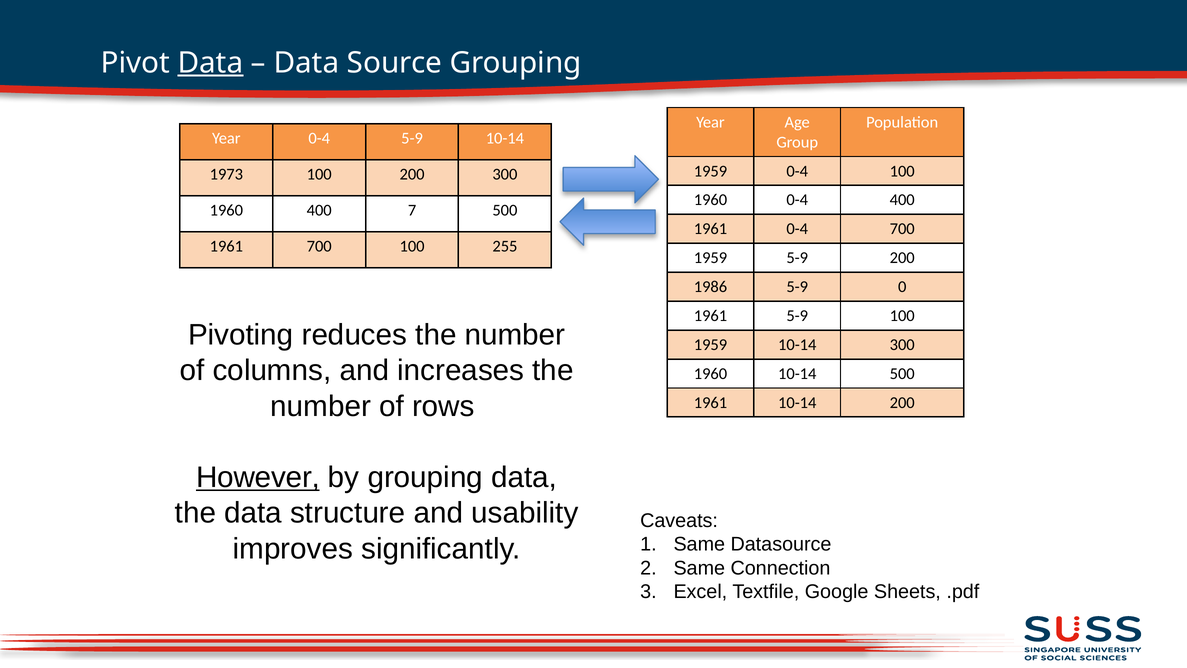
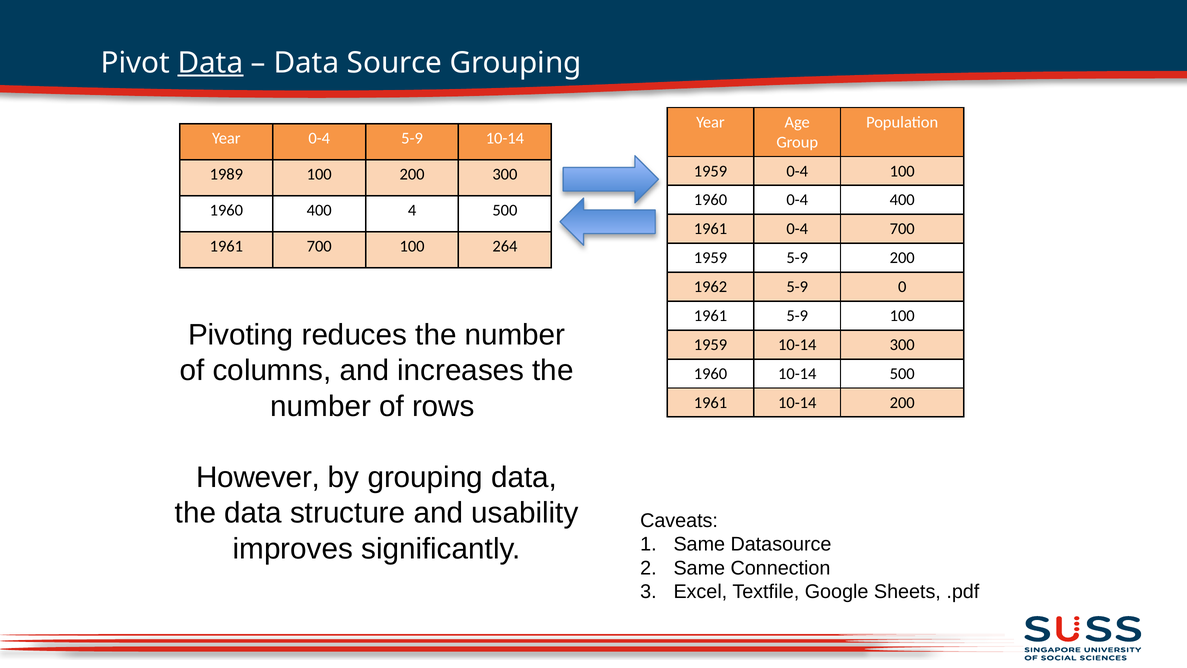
1973: 1973 -> 1989 (226, 174)
7: 7 -> 4 (412, 210)
255: 255 -> 264 (505, 246)
1986: 1986 -> 1962 (710, 287)
However underline: present -> none (258, 477)
